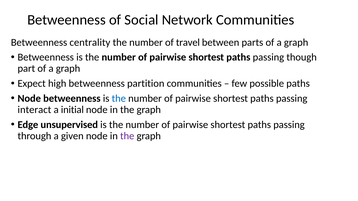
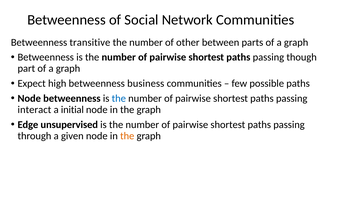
centrality: centrality -> transitive (90, 42)
travel: travel -> other (188, 42)
partition: partition -> business (146, 84)
the colour: purple -> orange (127, 136)
